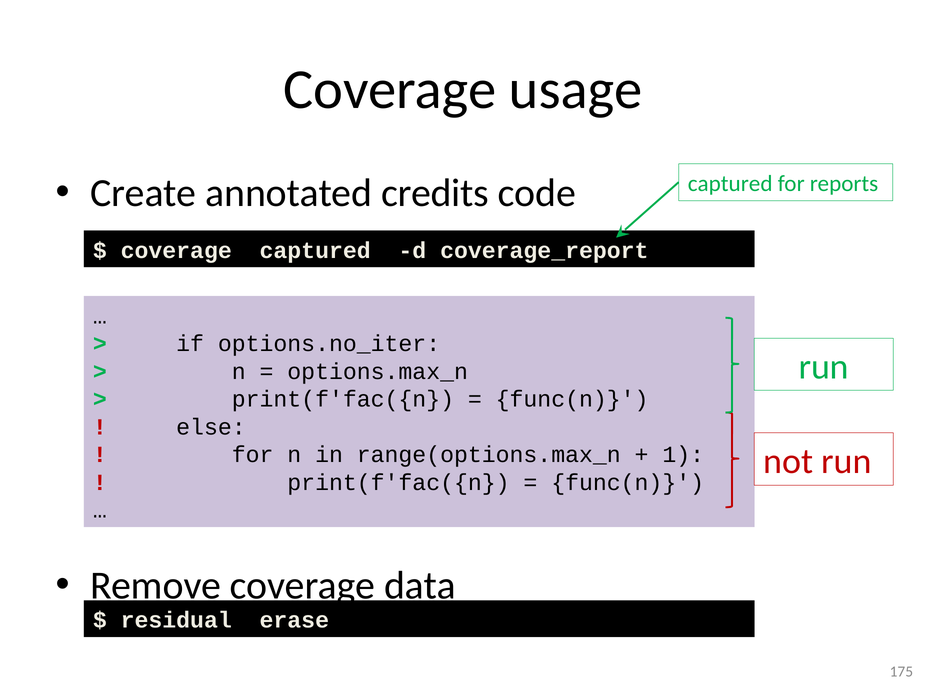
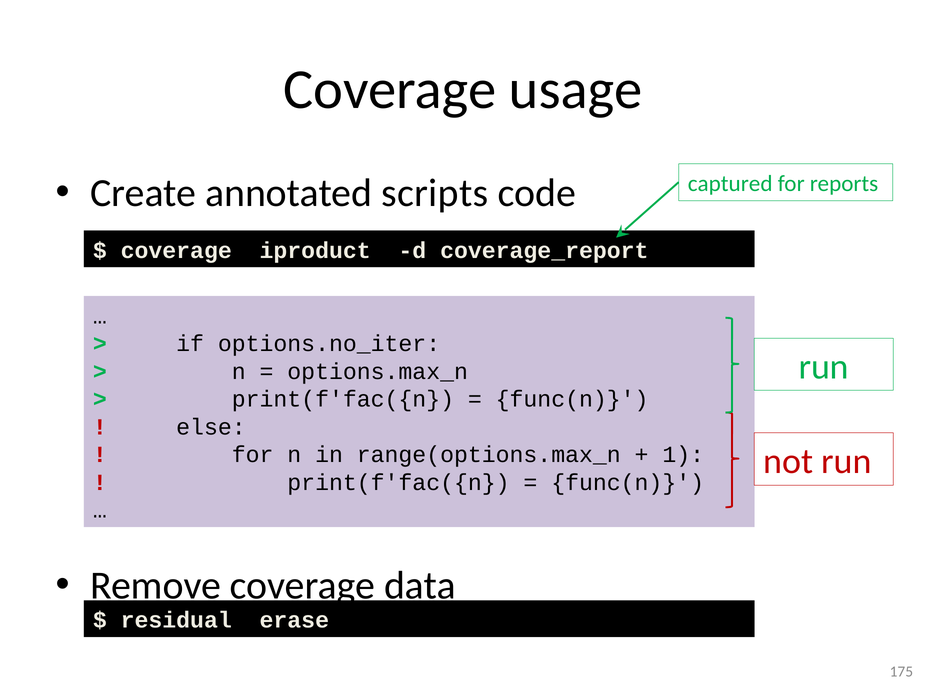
credits: credits -> scripts (435, 193)
coverage captured: captured -> iproduct (315, 251)
